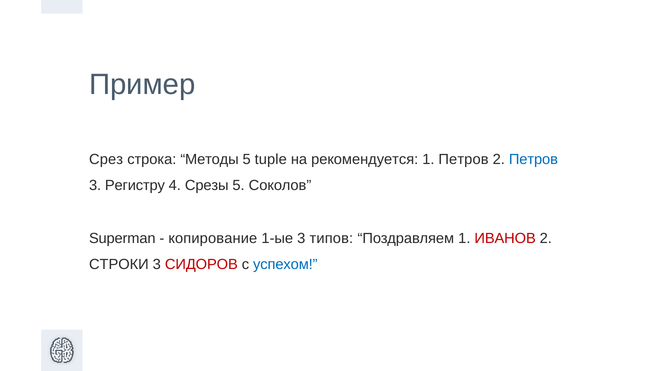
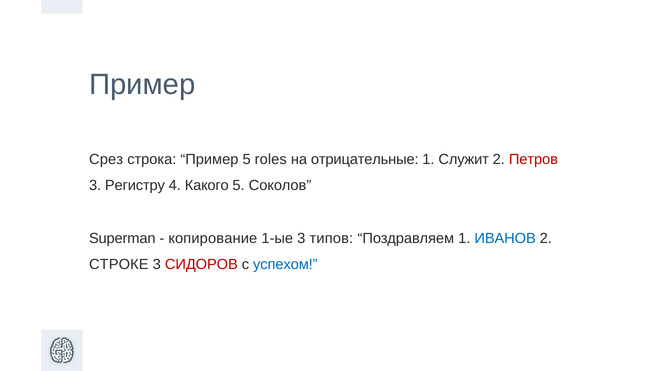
строка Методы: Методы -> Пример (209, 159)
tuple: tuple -> roles (271, 159)
рекомендуется: рекомендуется -> отрицательные (365, 159)
1 Петров: Петров -> Служит (464, 159)
Петров colour: blue -> red (533, 159)
Срезы: Срезы -> Какого (207, 186)
ИВАНОВ colour: red -> blue (505, 238)
СТРОКИ: СТРОКИ -> СТРОКЕ (119, 265)
